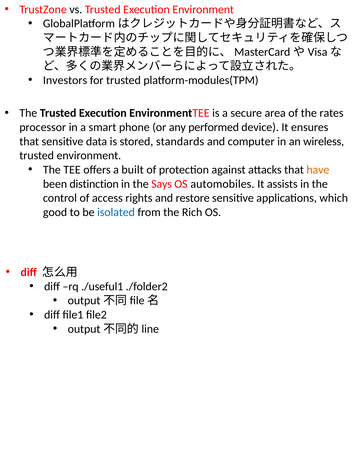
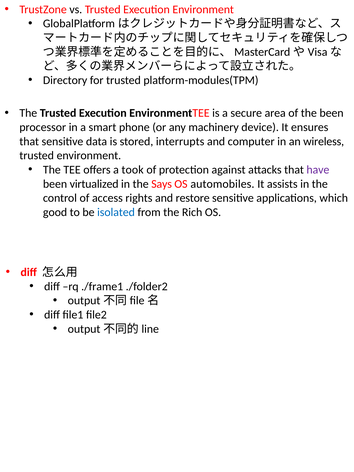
Investors: Investors -> Directory (65, 80)
the rates: rates -> been (332, 113)
performed: performed -> machinery (214, 127)
standards: standards -> interrupts (180, 141)
built: built -> took (133, 170)
have colour: orange -> purple (318, 170)
distinction: distinction -> virtualized (94, 184)
./useful1: ./useful1 -> ./frame1 (102, 286)
